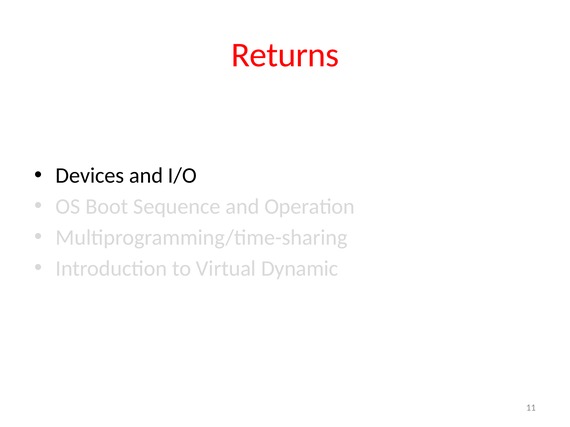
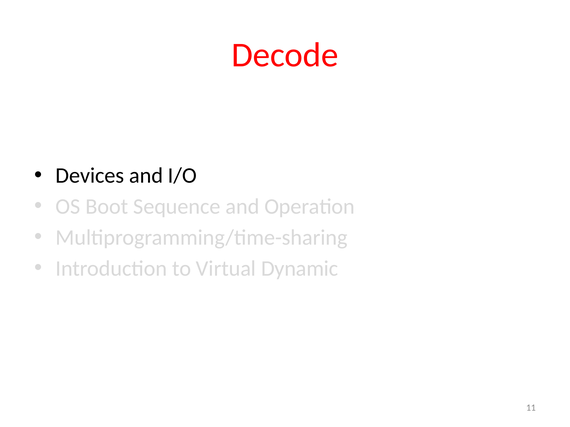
Returns: Returns -> Decode (285, 55)
